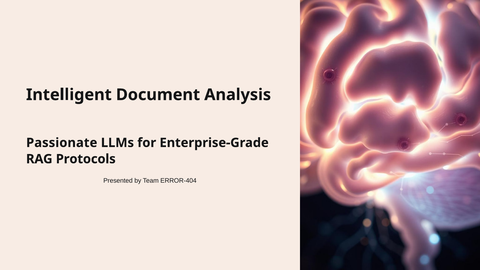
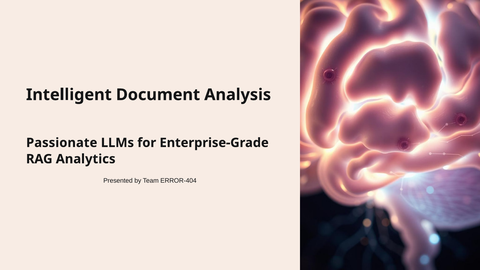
Protocols: Protocols -> Analytics (86, 159)
